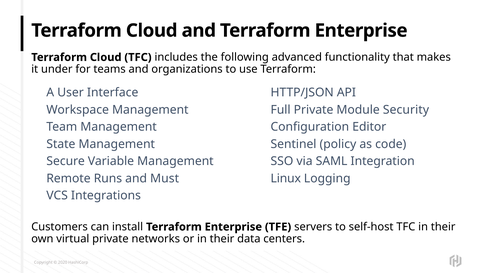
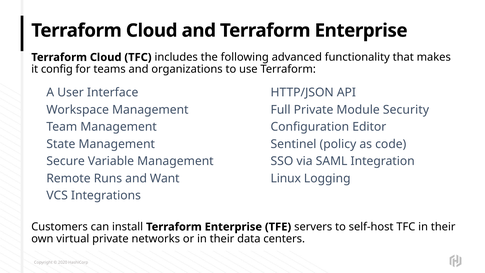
under: under -> config (57, 69)
Must: Must -> Want (165, 178)
